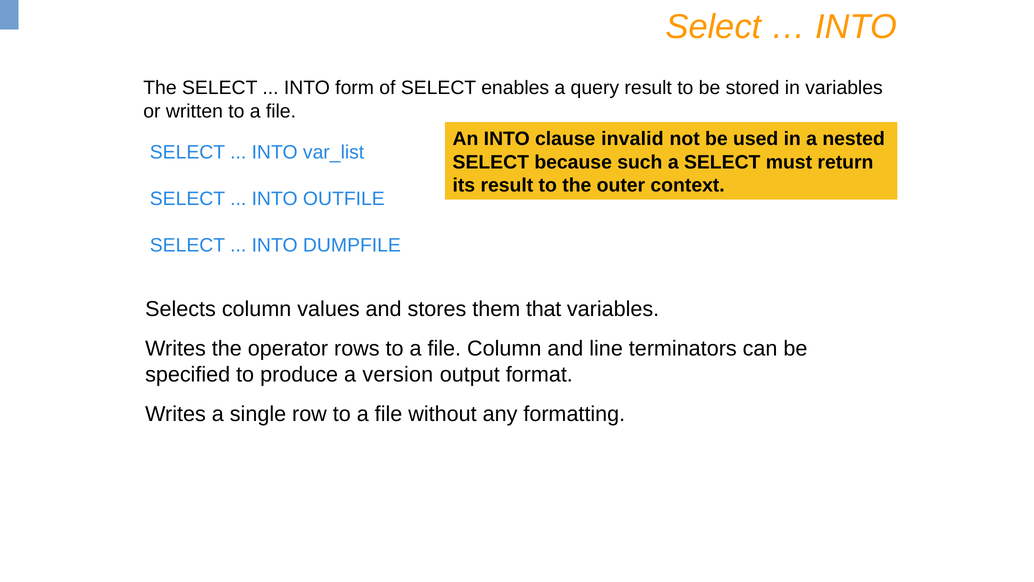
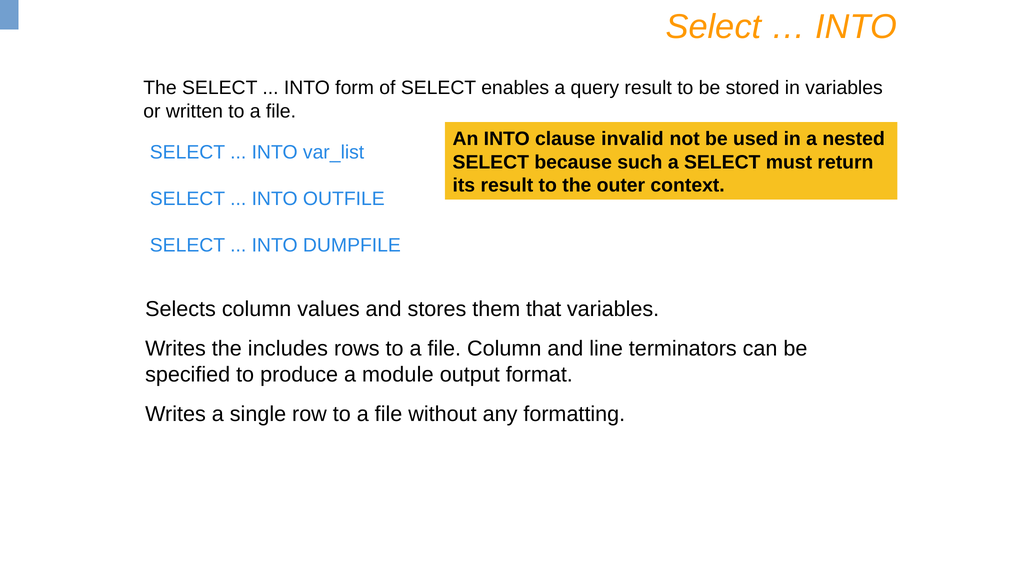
operator: operator -> includes (288, 348)
version: version -> module (398, 374)
